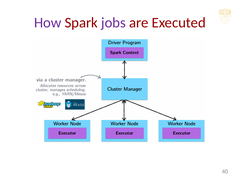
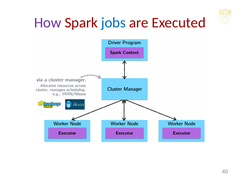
jobs colour: purple -> blue (113, 23)
